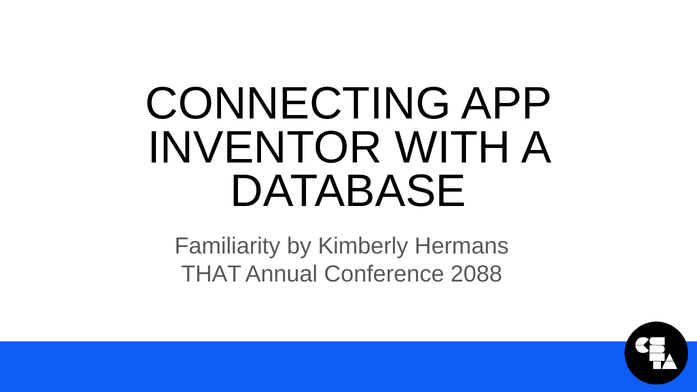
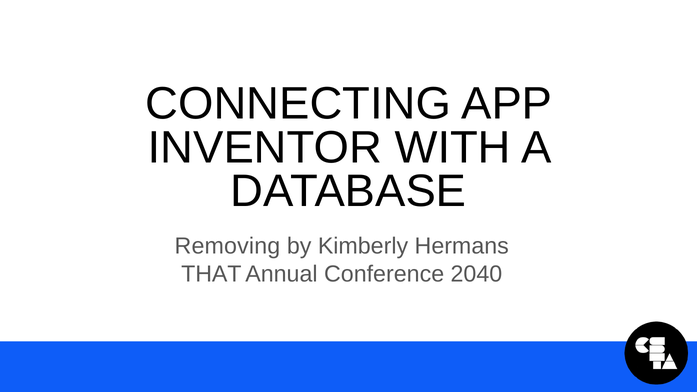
Familiarity: Familiarity -> Removing (227, 246)
2088: 2088 -> 2040 (476, 274)
